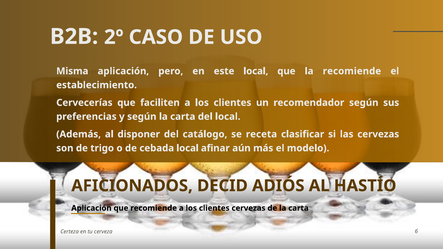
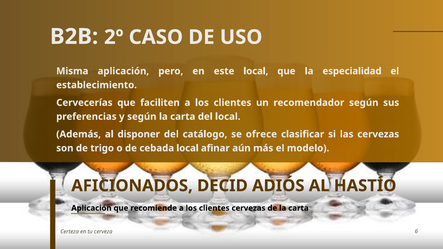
la recomiende: recomiende -> especialidad (352, 71)
receta: receta -> ofrece (261, 134)
